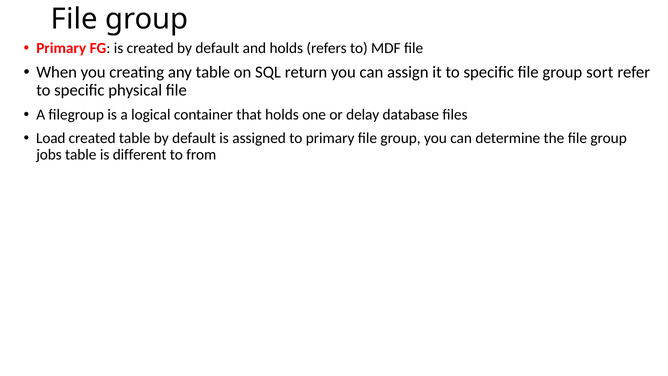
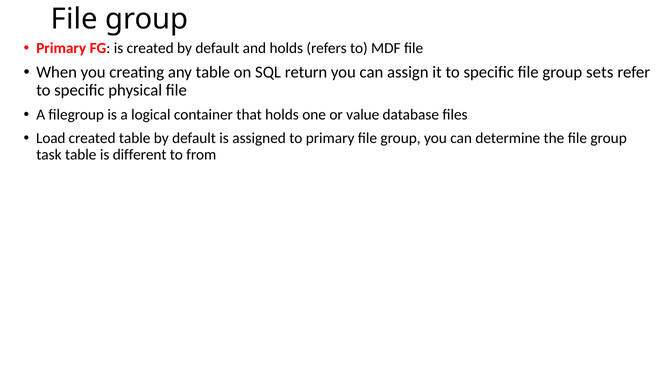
sort: sort -> sets (600, 72)
delay: delay -> value (363, 114)
jobs: jobs -> task (49, 155)
